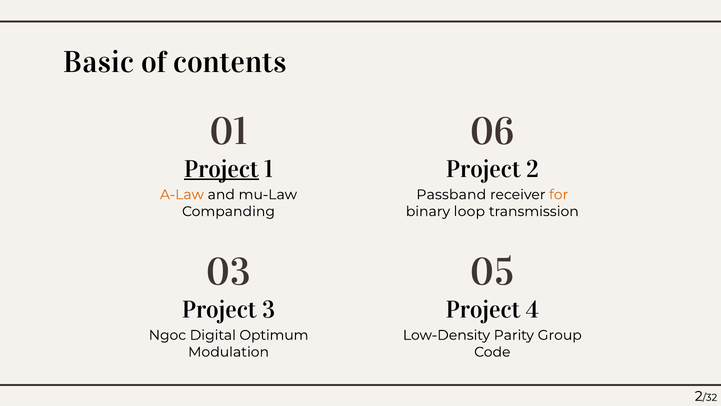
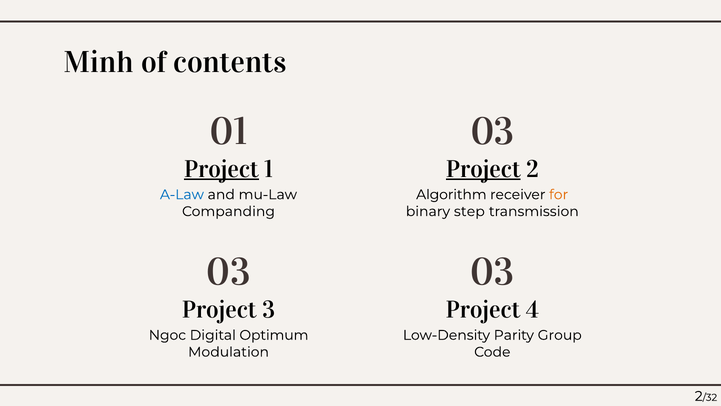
Basic: Basic -> Minh (99, 62)
01 06: 06 -> 03 (492, 132)
Project underline: none -> present (483, 169)
A-Law colour: orange -> blue (182, 194)
Passband: Passband -> Algorithm (451, 194)
loop: loop -> step (469, 211)
05: 05 -> 03 (492, 272)
